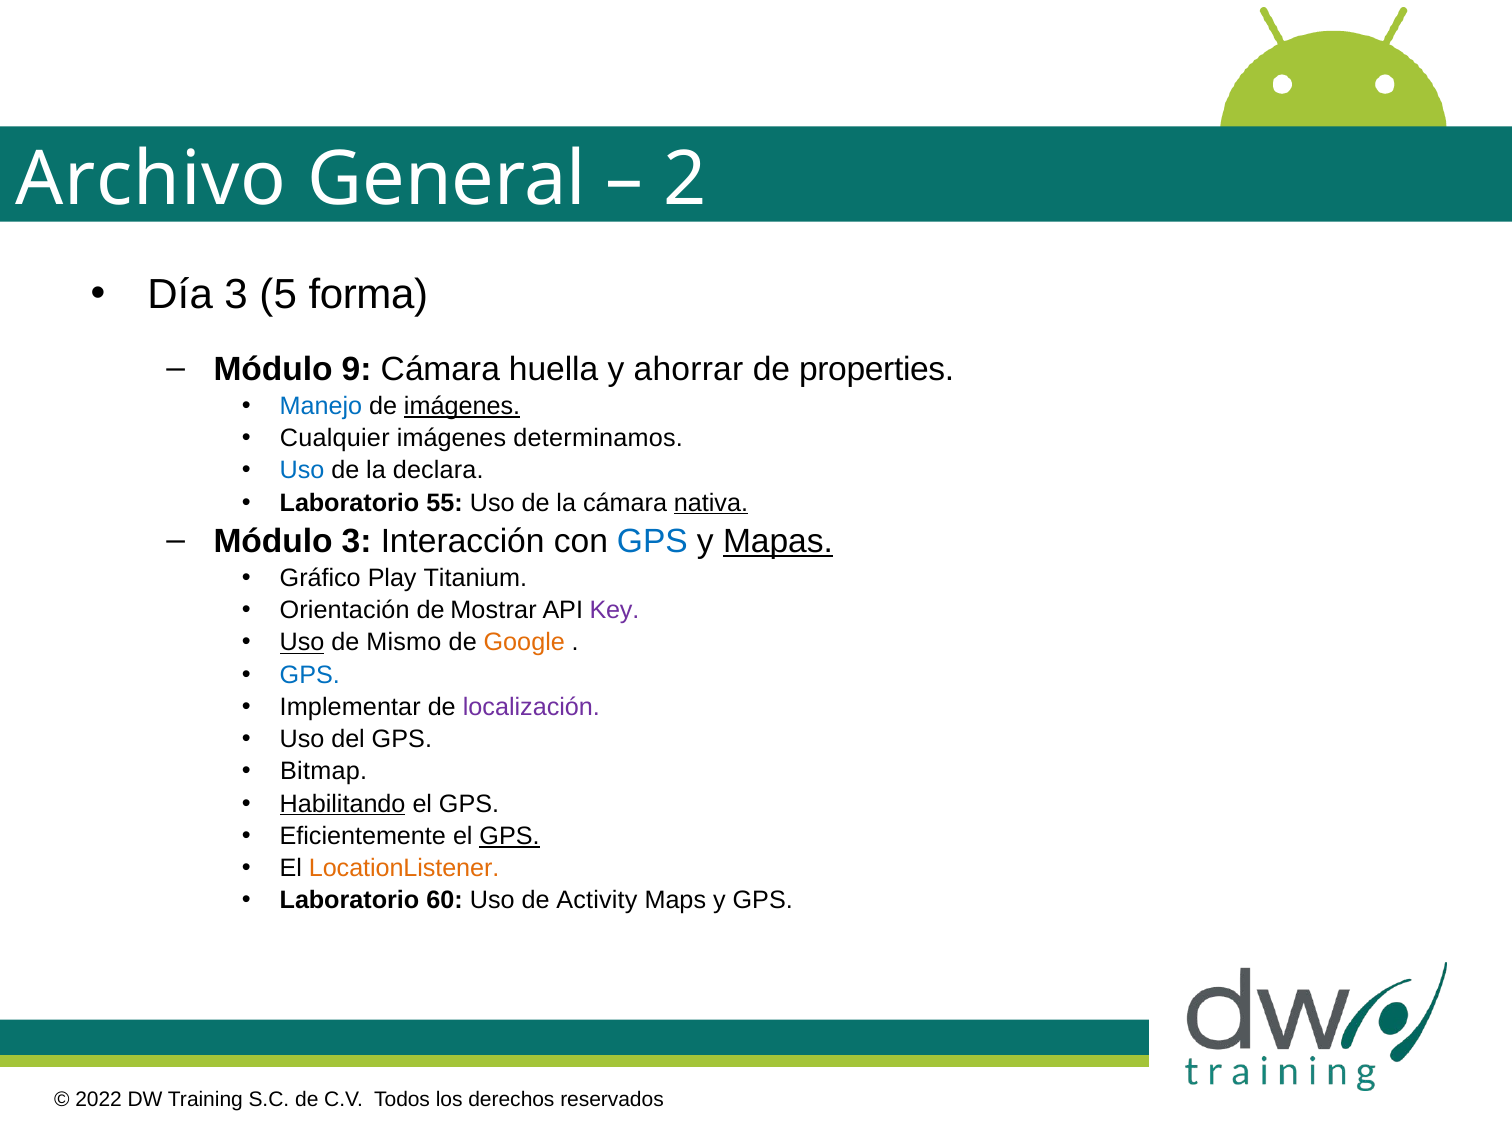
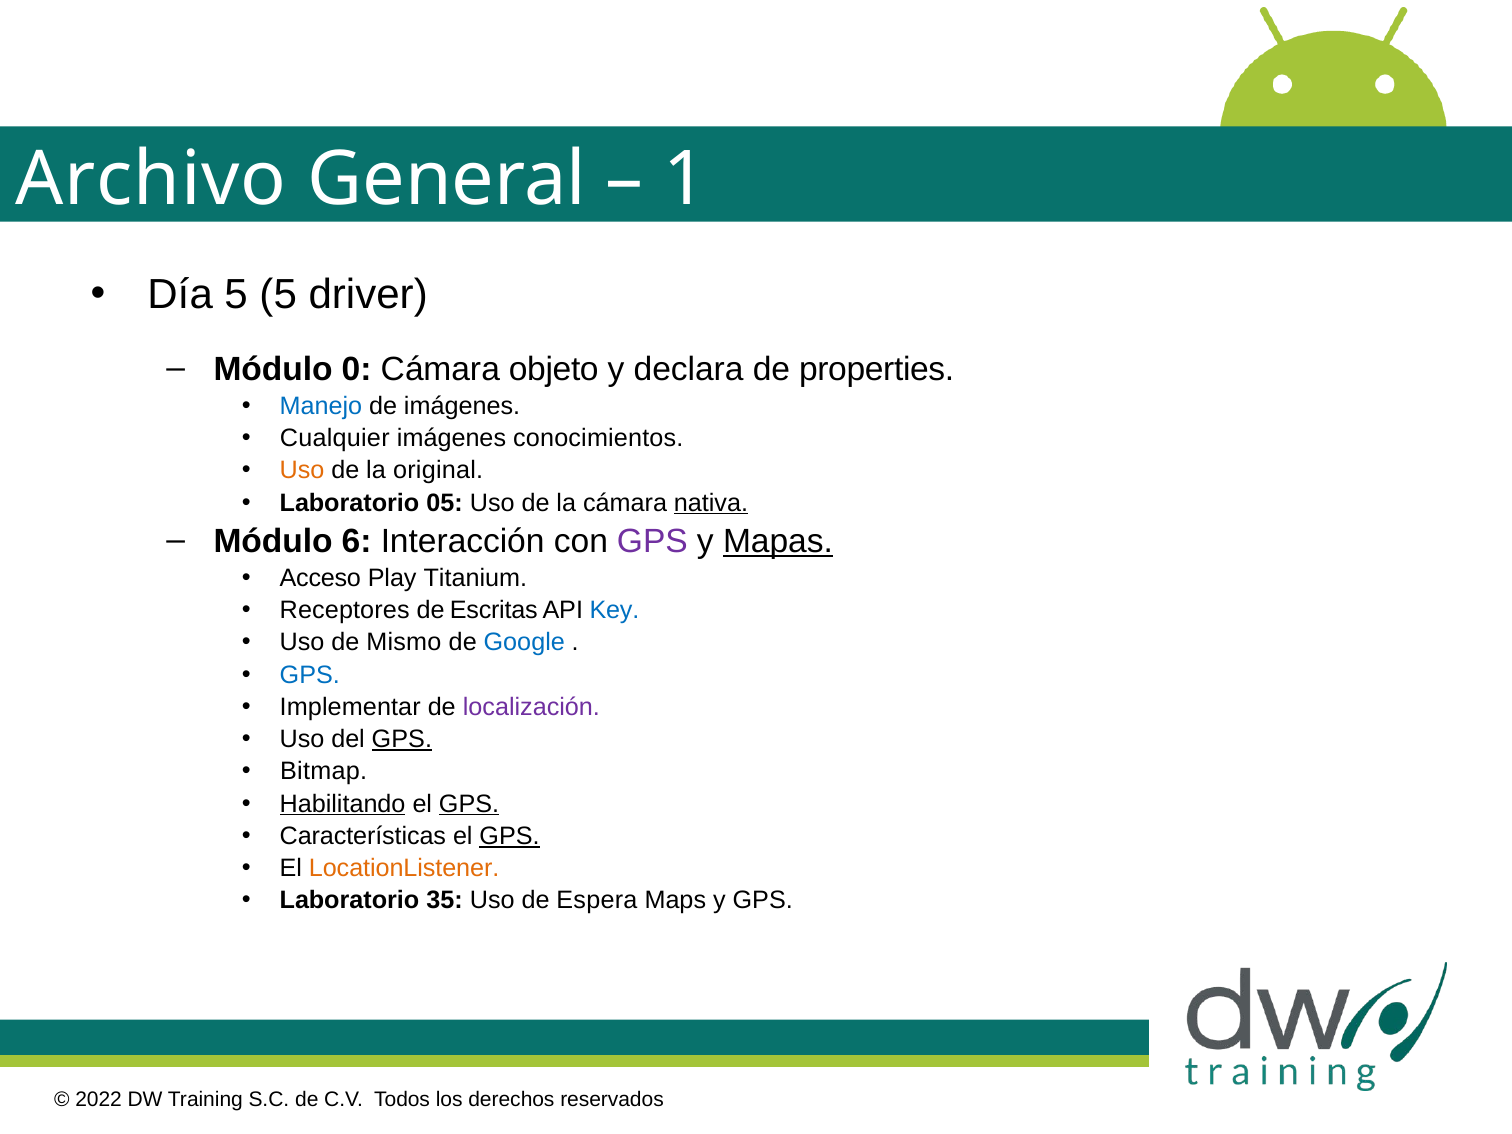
2: 2 -> 1 (685, 179)
Día 3: 3 -> 5 (236, 295)
forma: forma -> driver (368, 295)
9: 9 -> 0 (357, 369)
huella: huella -> objeto (554, 369)
ahorrar: ahorrar -> declara (689, 369)
imágenes underline: present -> none (462, 406)
determinamos: determinamos -> conocimientos (598, 438)
Uso colour: blue -> orange (302, 470)
declara: declara -> original (438, 470)
55: 55 -> 05 (444, 503)
Módulo 3: 3 -> 6 (357, 541)
GPS colour: blue -> purple (652, 541)
Gráfico: Gráfico -> Acceso (320, 578)
Orientación: Orientación -> Receptores (345, 610)
Mostrar: Mostrar -> Escritas (494, 610)
Key colour: purple -> blue (614, 610)
Uso underline: present -> none (302, 643)
Google colour: orange -> blue (524, 643)
GPS underline: none -> present (402, 739)
GPS underline: none -> present (469, 804)
Eficientemente: Eficientemente -> Características (363, 836)
60: 60 -> 35 (444, 901)
Activity: Activity -> Espera (597, 901)
